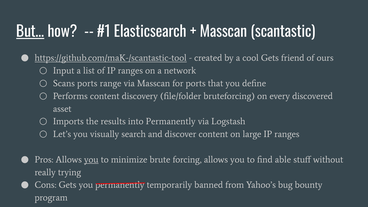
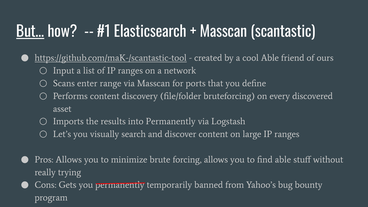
cool Gets: Gets -> Able (270, 58)
Scans ports: ports -> enter (87, 83)
you underline: present -> none (91, 160)
